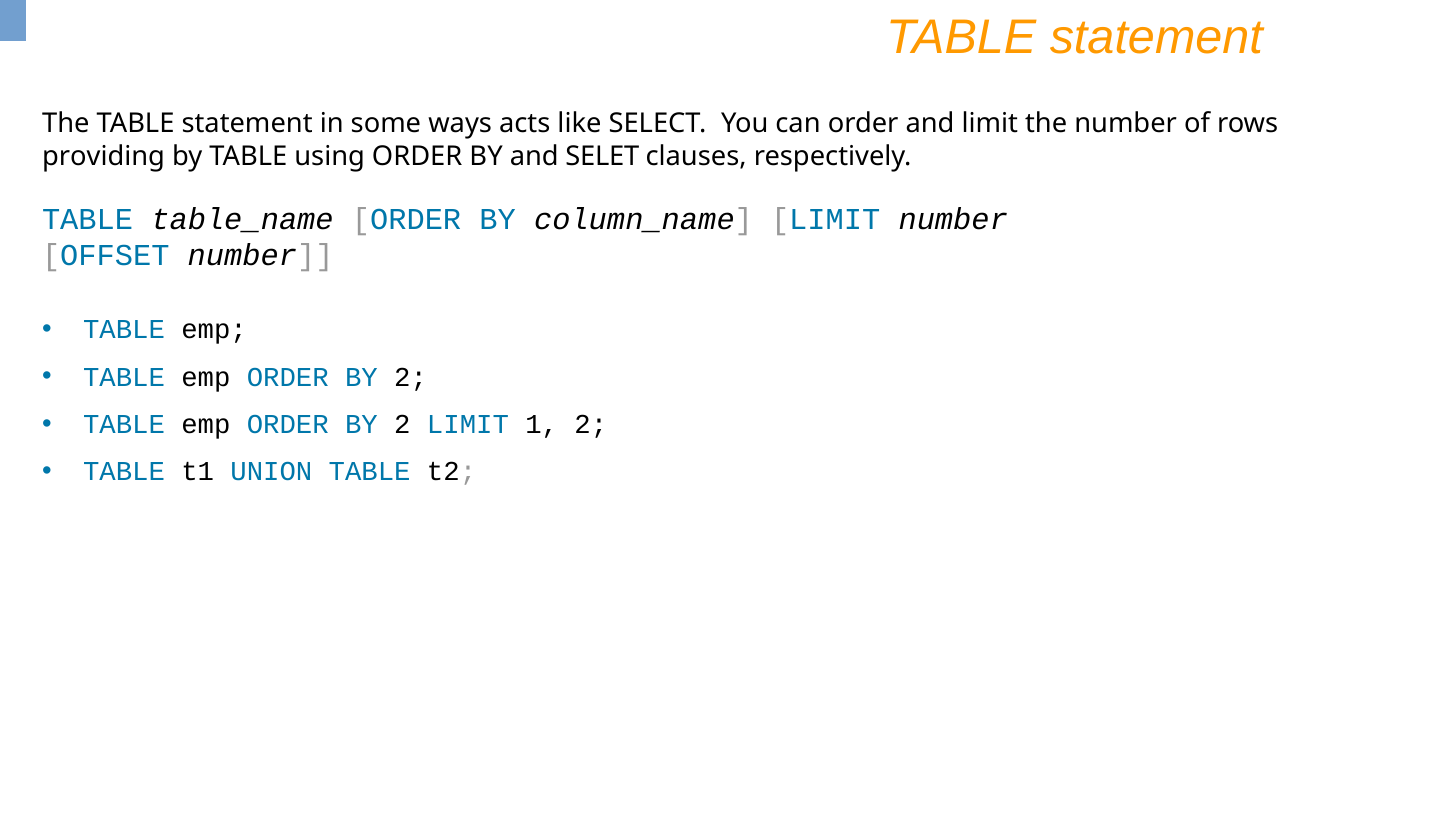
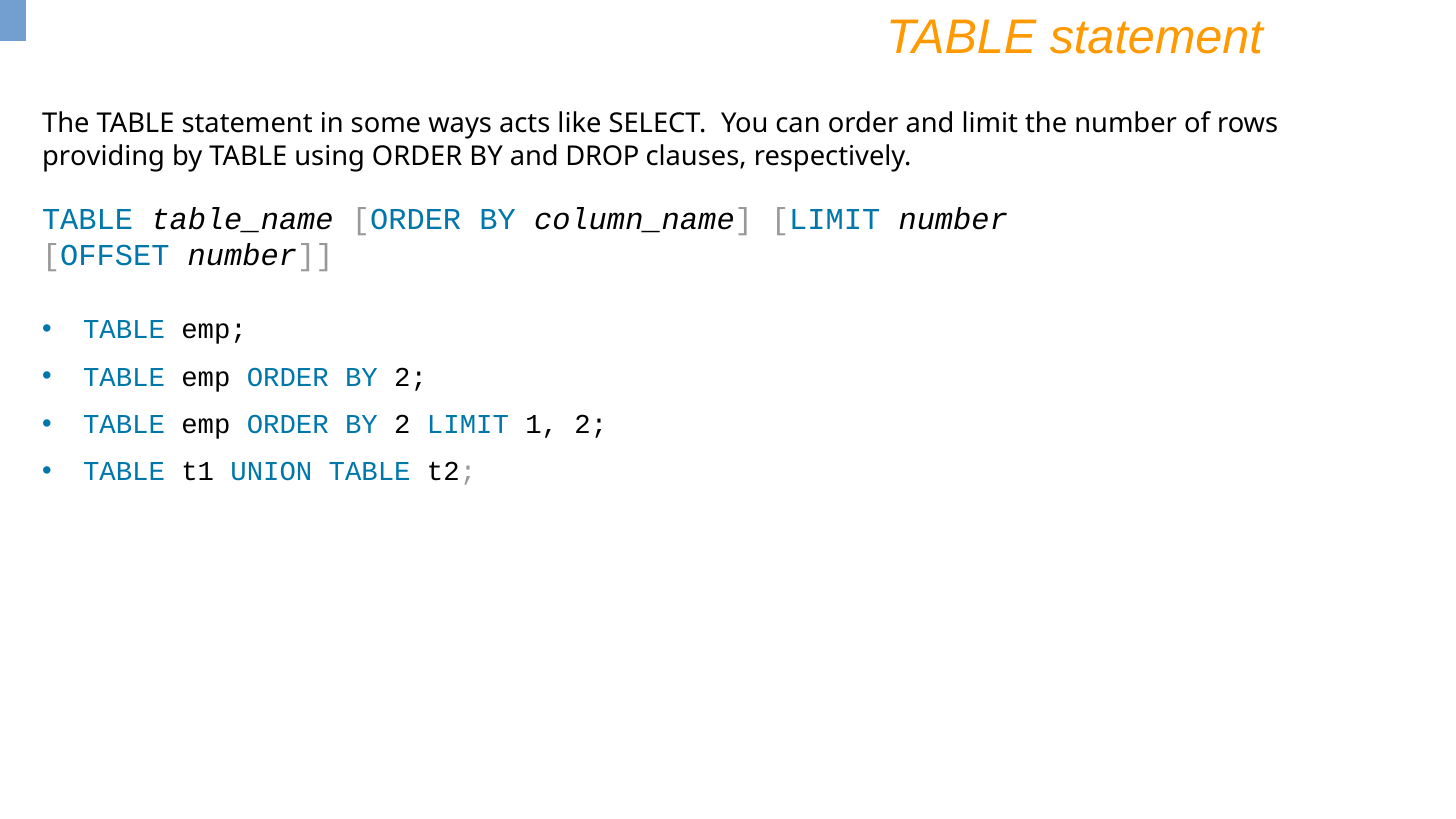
SELET: SELET -> DROP (602, 156)
